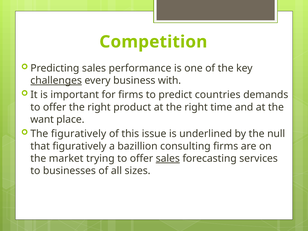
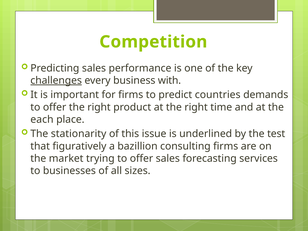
want: want -> each (42, 119)
The figuratively: figuratively -> stationarity (79, 134)
null: null -> test (276, 134)
sales underline: present -> none (168, 158)
